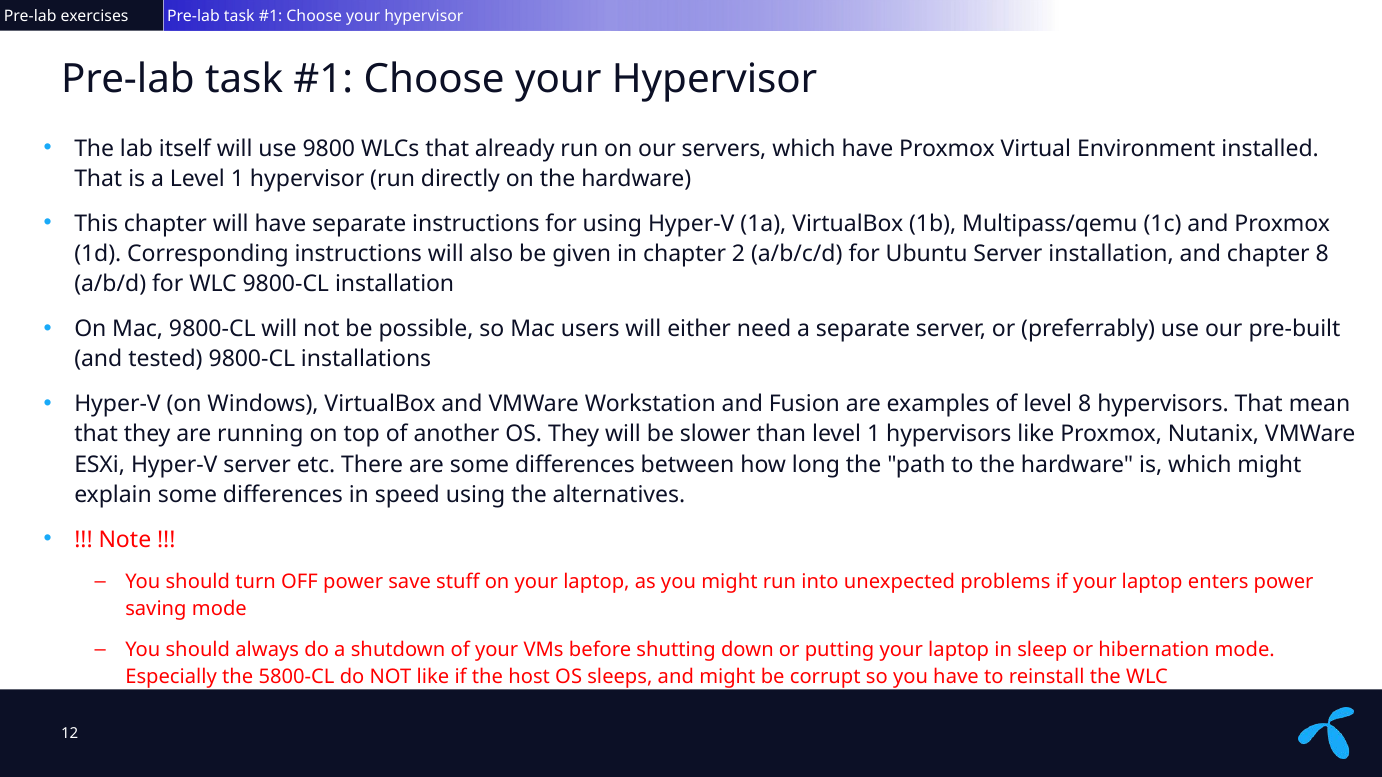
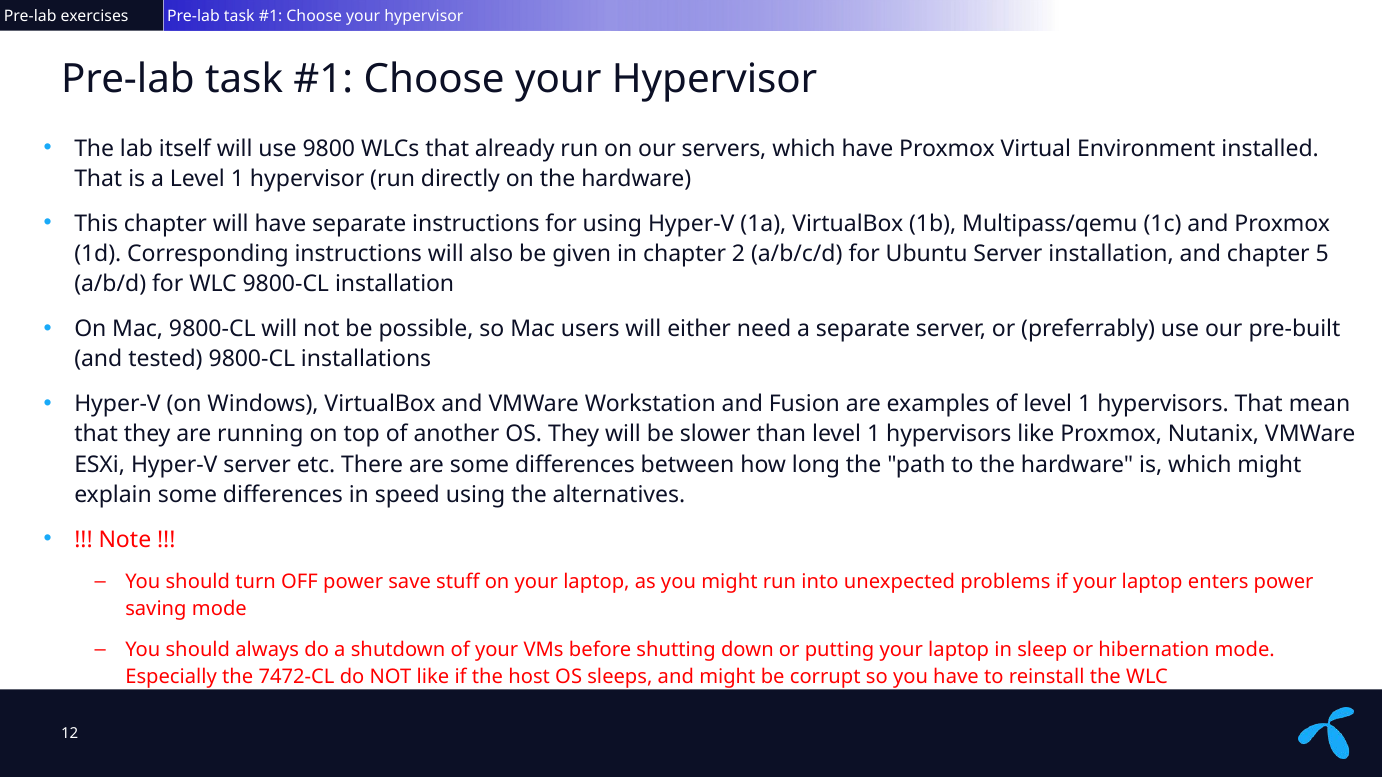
chapter 8: 8 -> 5 (1322, 254)
of level 8: 8 -> 1 (1085, 404)
5800-CL: 5800-CL -> 7472-CL (297, 677)
